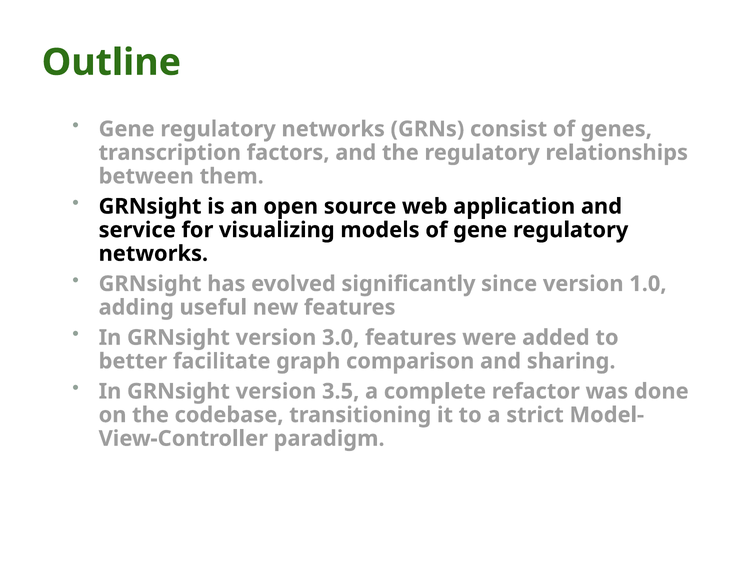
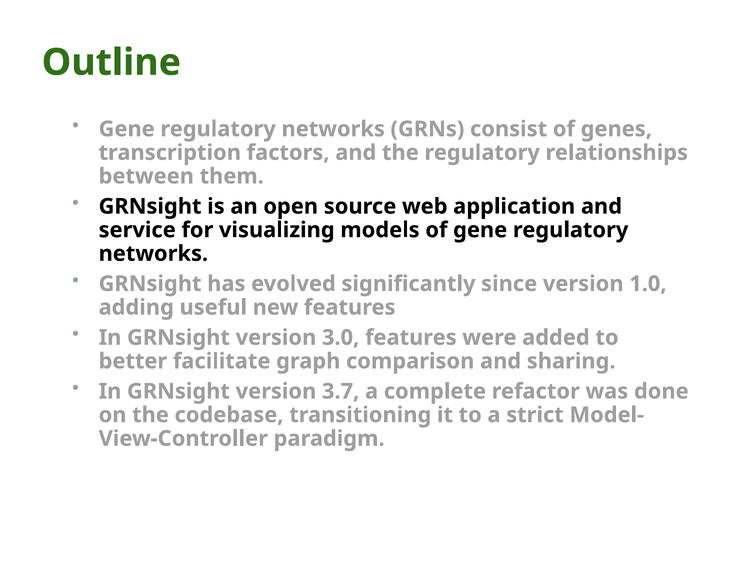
3.5: 3.5 -> 3.7 (341, 392)
